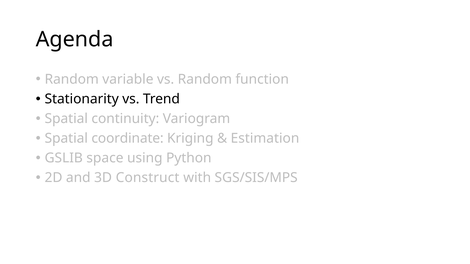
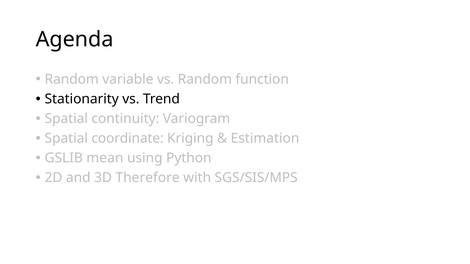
space: space -> mean (105, 158)
Construct: Construct -> Therefore (148, 178)
